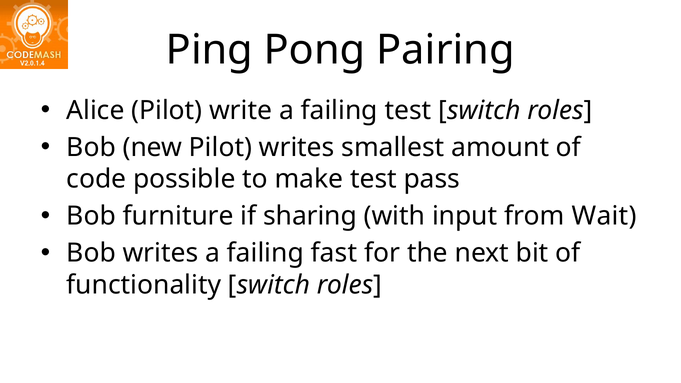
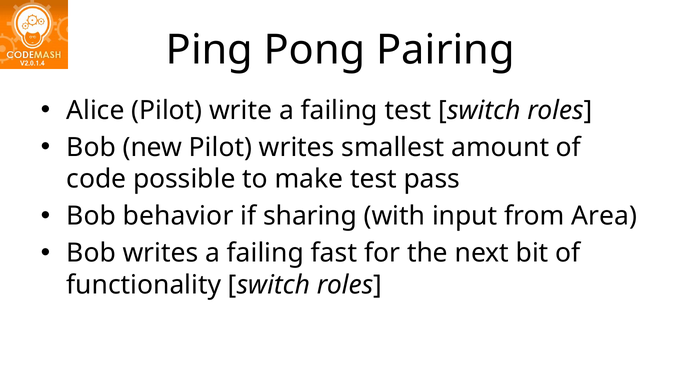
furniture: furniture -> behavior (178, 216)
Wait: Wait -> Area (604, 216)
